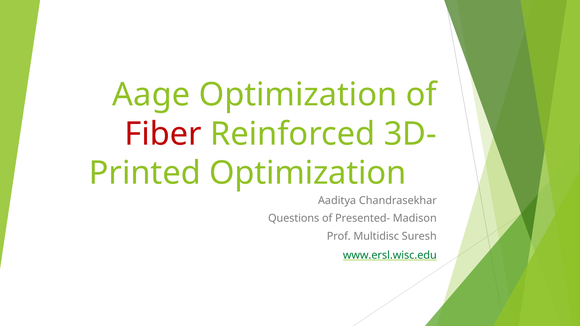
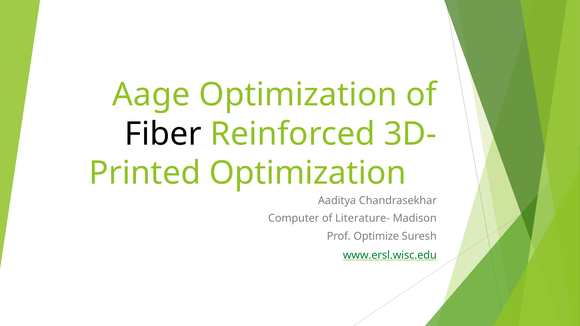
Fiber colour: red -> black (163, 134)
Questions: Questions -> Computer (294, 218)
Presented-: Presented- -> Literature- (362, 218)
Multidisc: Multidisc -> Optimize (376, 236)
